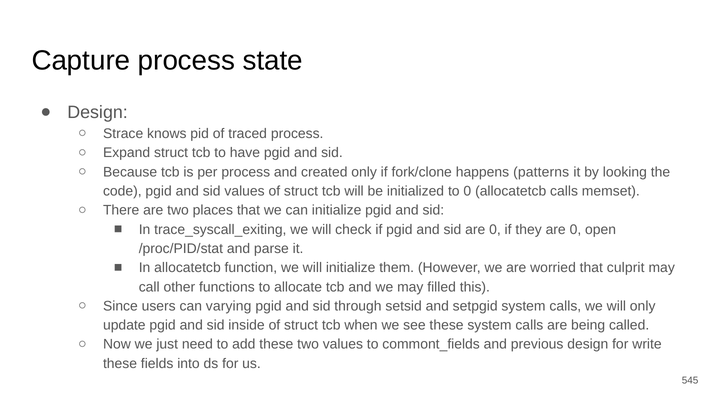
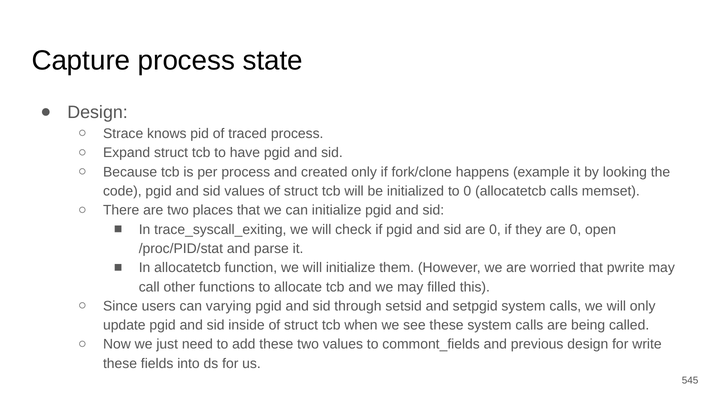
patterns: patterns -> example (541, 172)
culprit: culprit -> pwrite (626, 268)
